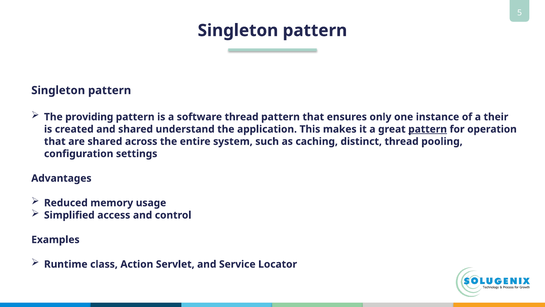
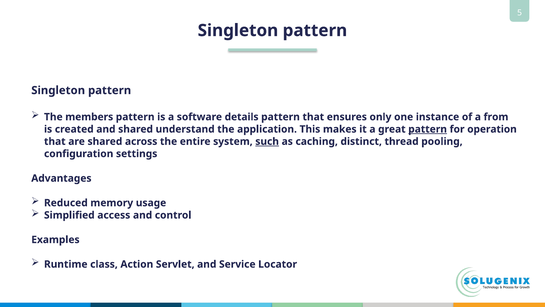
providing: providing -> members (89, 117)
software thread: thread -> details (242, 117)
their: their -> from (496, 117)
such underline: none -> present (267, 141)
